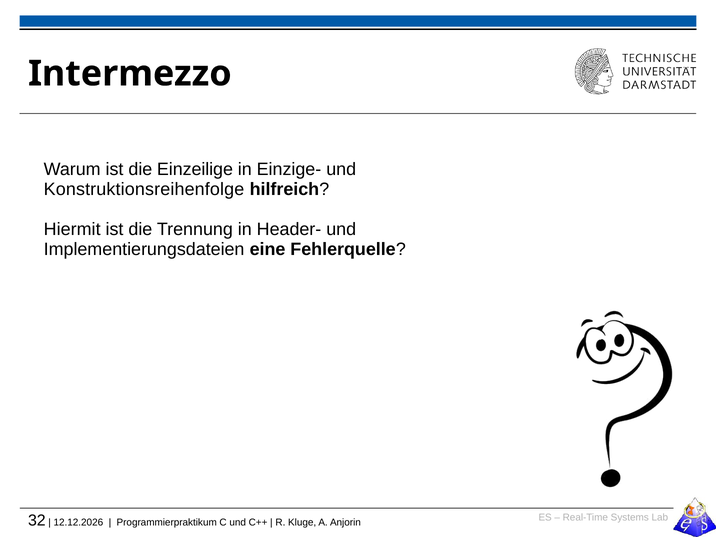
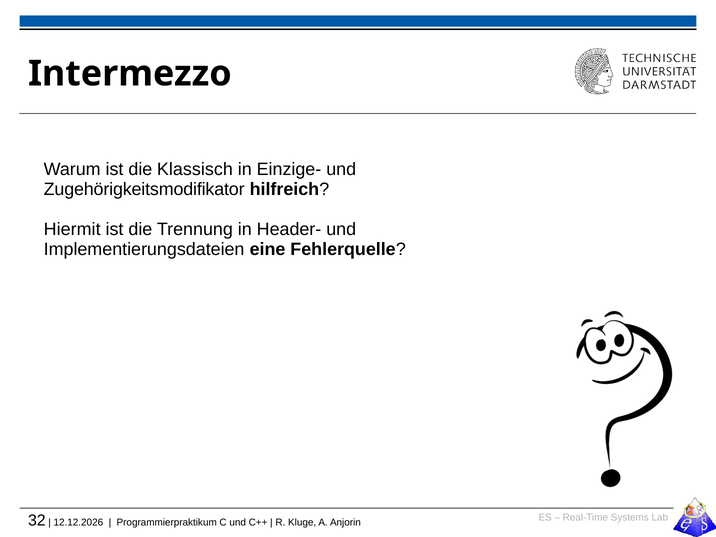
Einzeilige: Einzeilige -> Klassisch (195, 169)
Konstruktionsreihenfolge: Konstruktionsreihenfolge -> Zugehörigkeitsmodifikator (144, 189)
